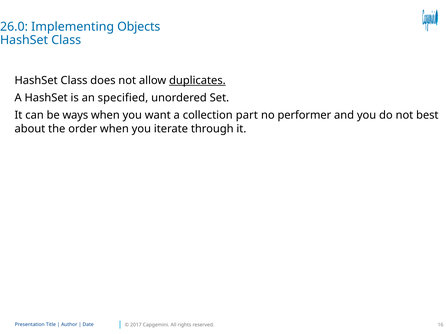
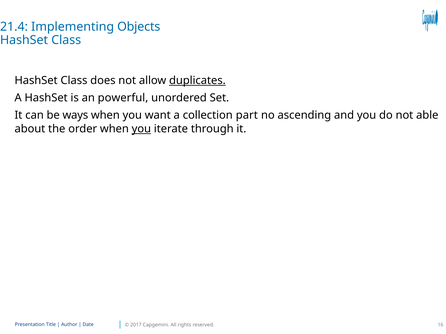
26.0: 26.0 -> 21.4 (14, 27)
specified: specified -> powerful (123, 98)
performer: performer -> ascending (304, 115)
best: best -> able (427, 115)
you underline: none -> present (141, 129)
